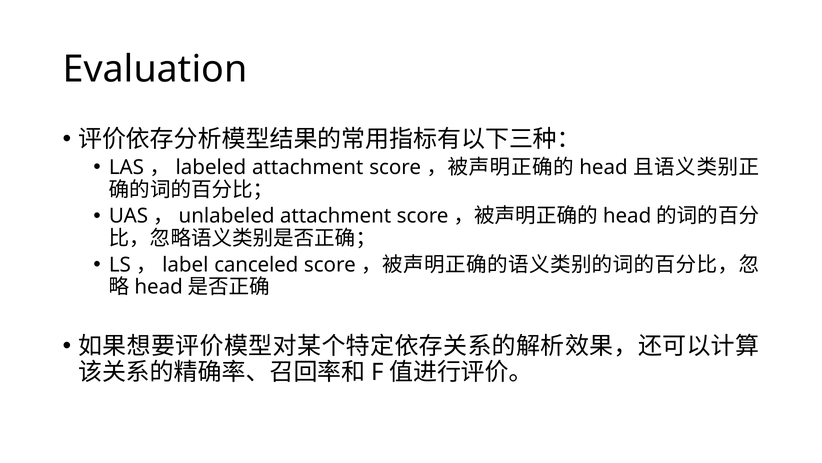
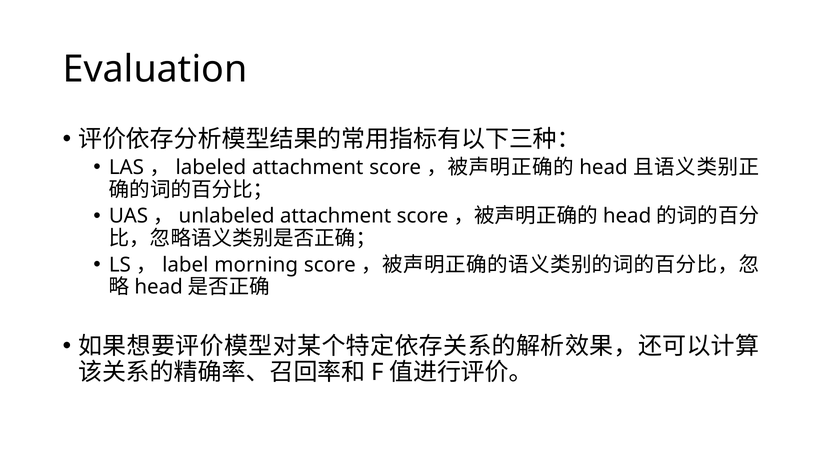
canceled: canceled -> morning (256, 265)
